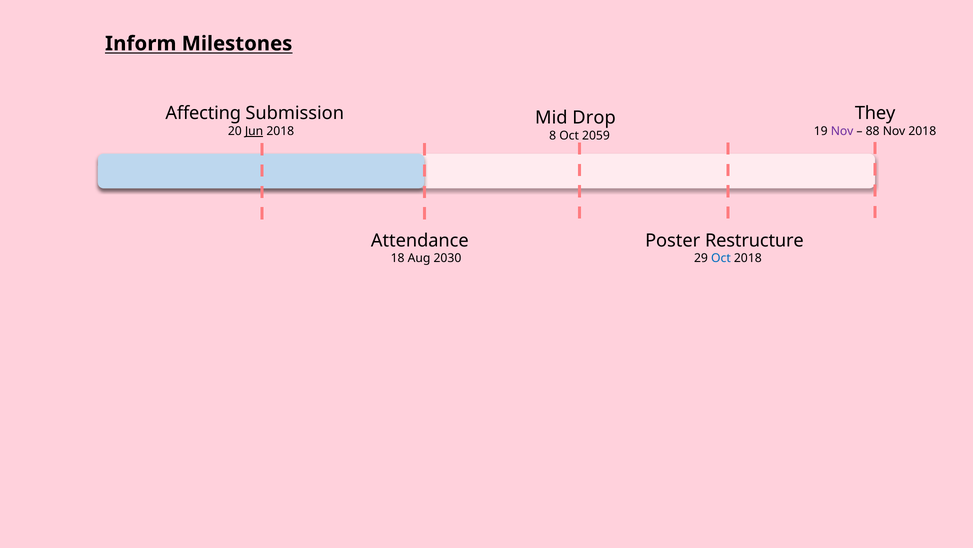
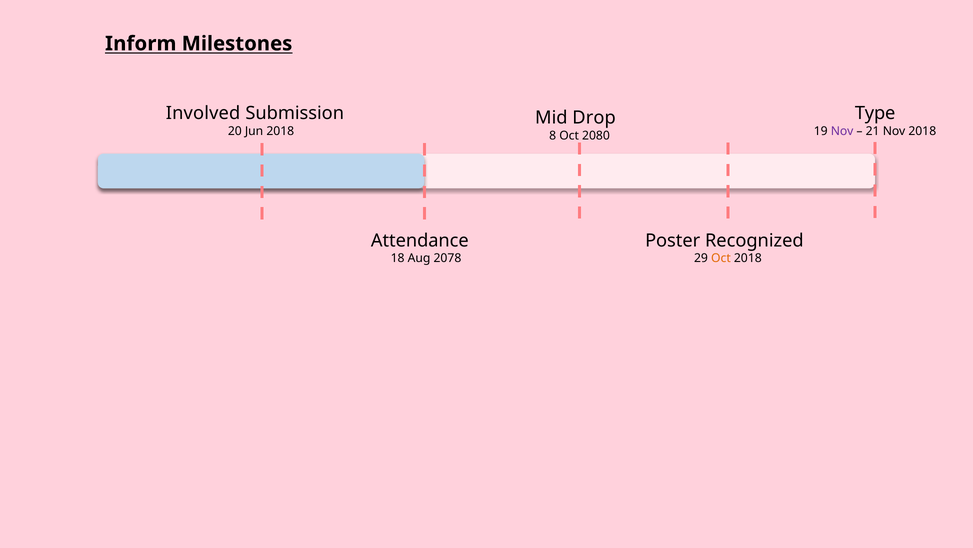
Affecting: Affecting -> Involved (203, 113)
They: They -> Type (875, 113)
Jun underline: present -> none (254, 131)
88: 88 -> 21 (873, 131)
2059: 2059 -> 2080 (596, 136)
Restructure: Restructure -> Recognized (754, 240)
2030: 2030 -> 2078 (447, 258)
Oct colour: blue -> orange (721, 258)
